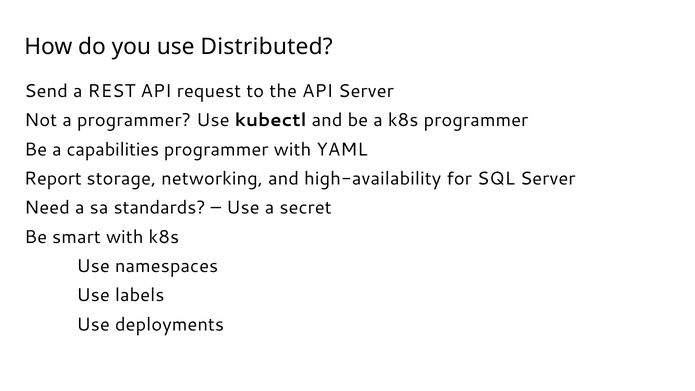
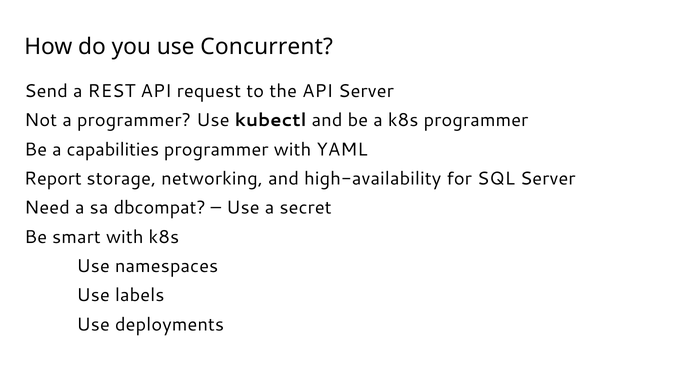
Distributed: Distributed -> Concurrent (267, 47)
standards: standards -> dbcompat (160, 208)
